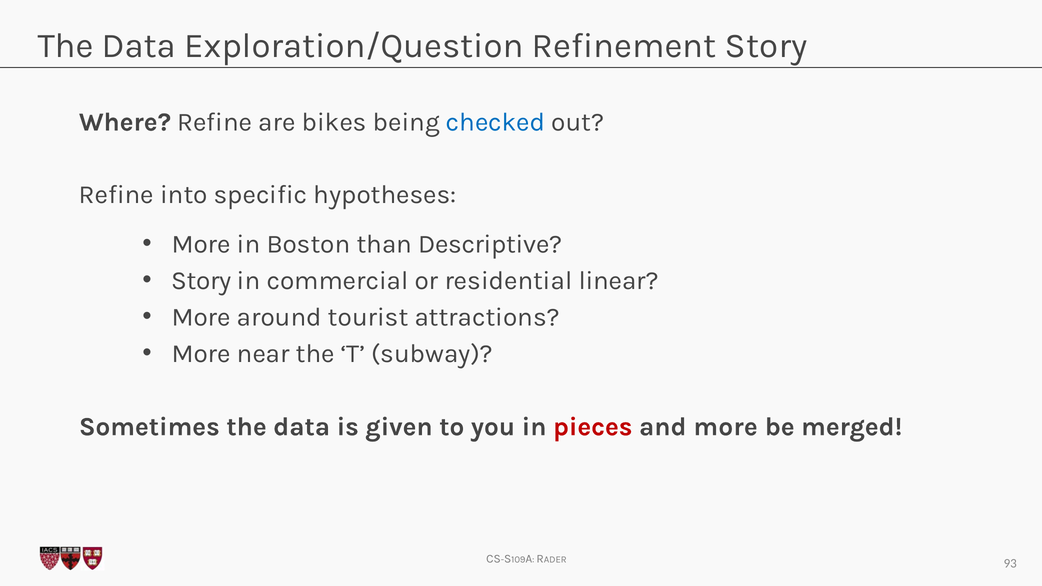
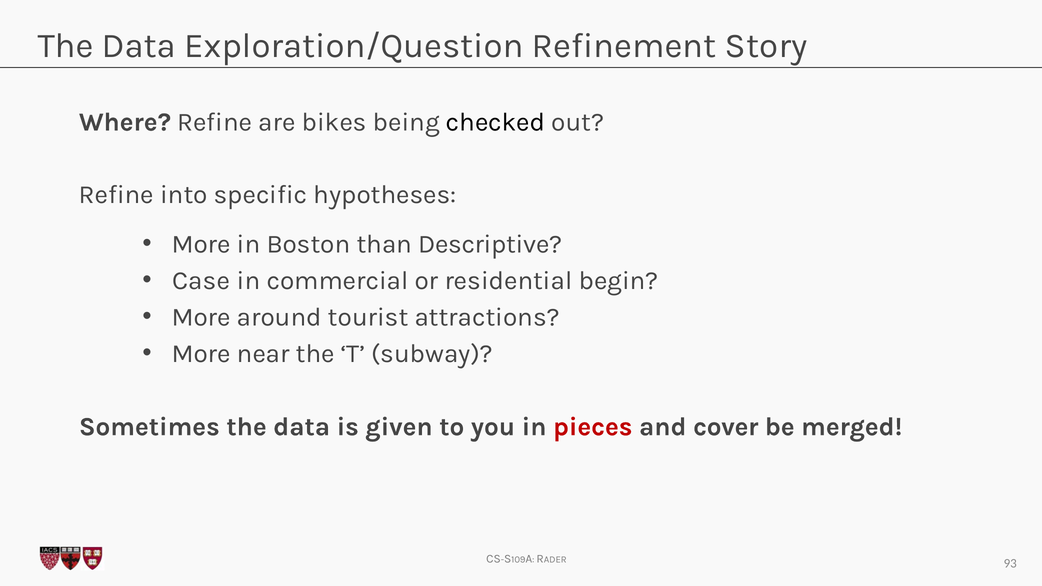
checked colour: blue -> black (496, 122)
Story: Story -> Case (201, 281)
linear: linear -> begin (619, 281)
and more: more -> cover (726, 427)
